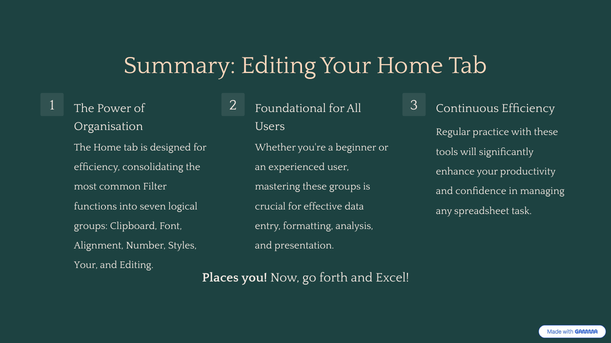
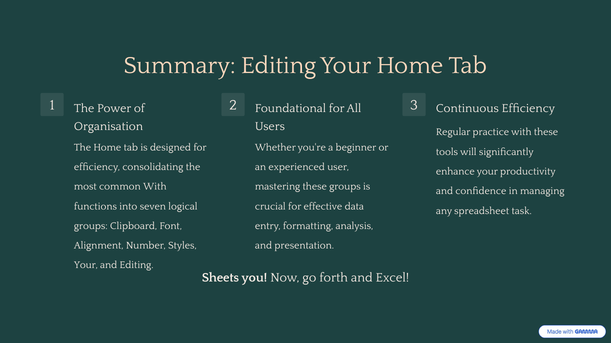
common Filter: Filter -> With (155, 187)
Places: Places -> Sheets (220, 278)
